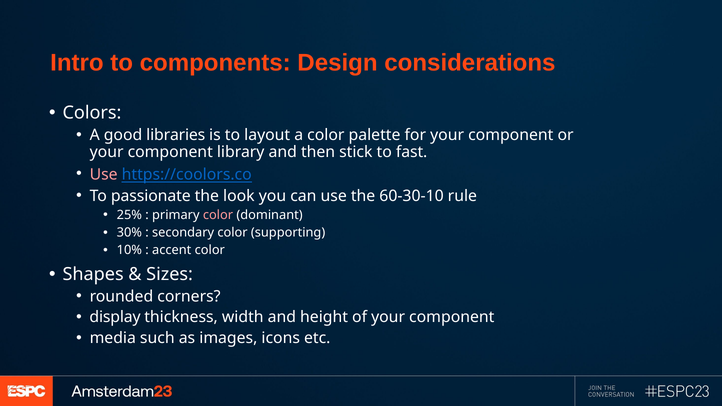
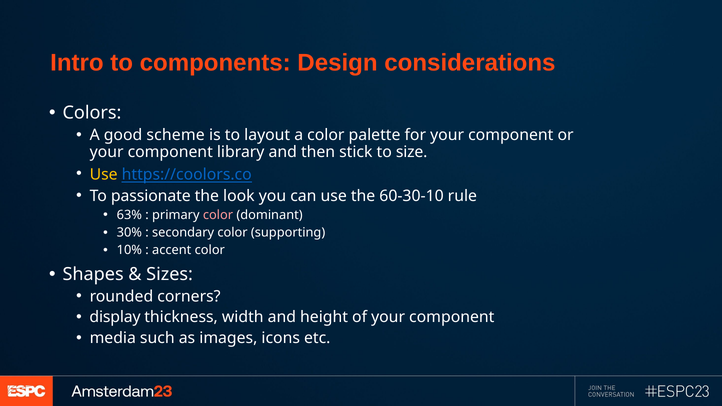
libraries: libraries -> scheme (176, 135)
fast: fast -> size (412, 152)
Use colour: pink -> yellow (104, 175)
25%: 25% -> 63% (129, 215)
